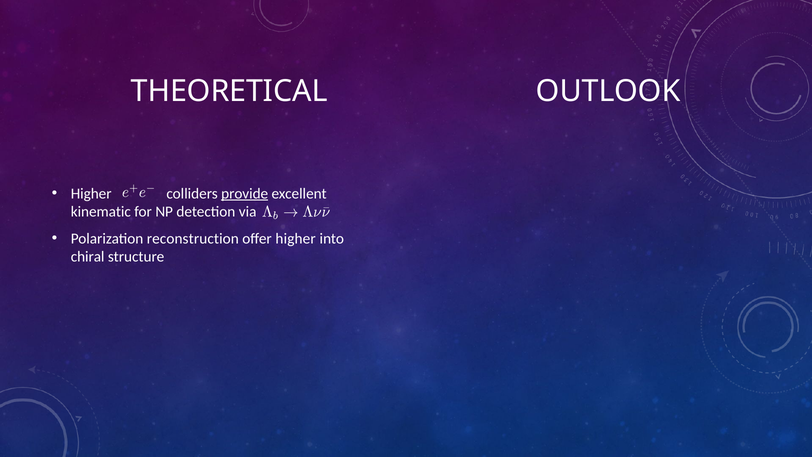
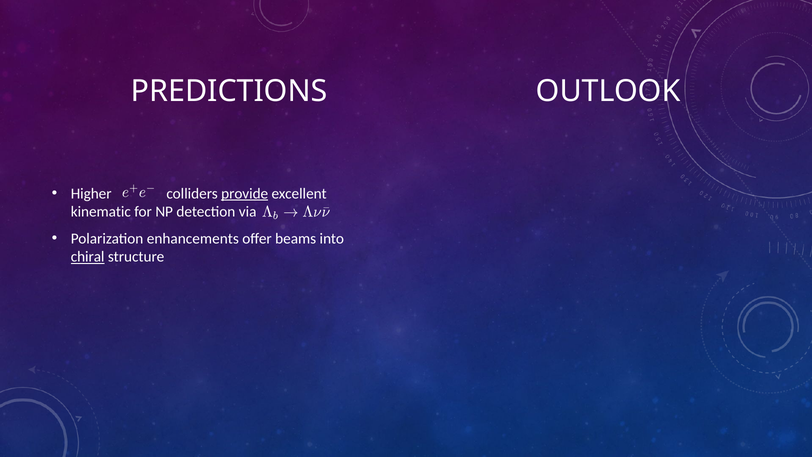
THEORETICAL: THEORETICAL -> PREDICTIONS (229, 91)
reconstruction: reconstruction -> enhancements (193, 238)
offer higher: higher -> beams (296, 238)
chiral underline: none -> present (88, 257)
